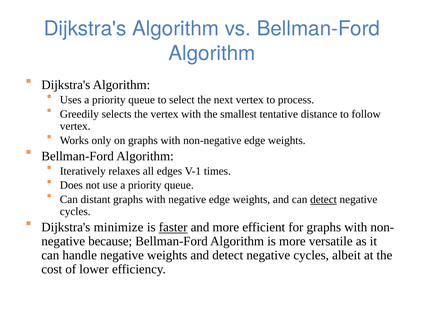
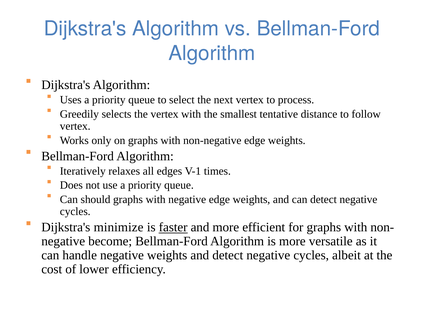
distant: distant -> should (96, 199)
detect underline: present -> none (324, 199)
because: because -> become (110, 241)
